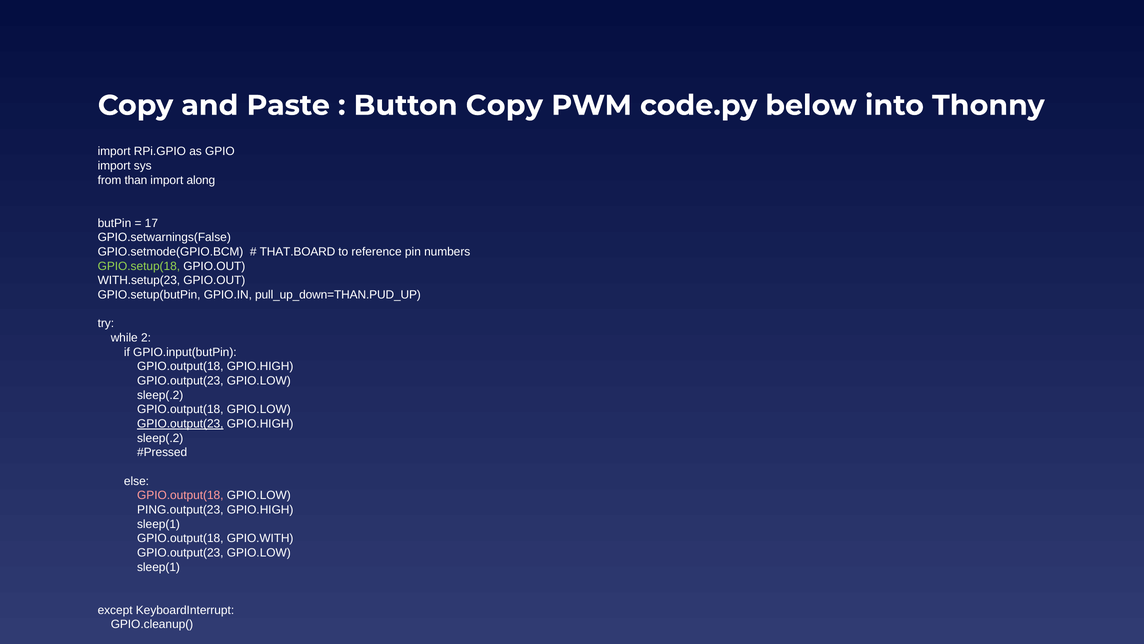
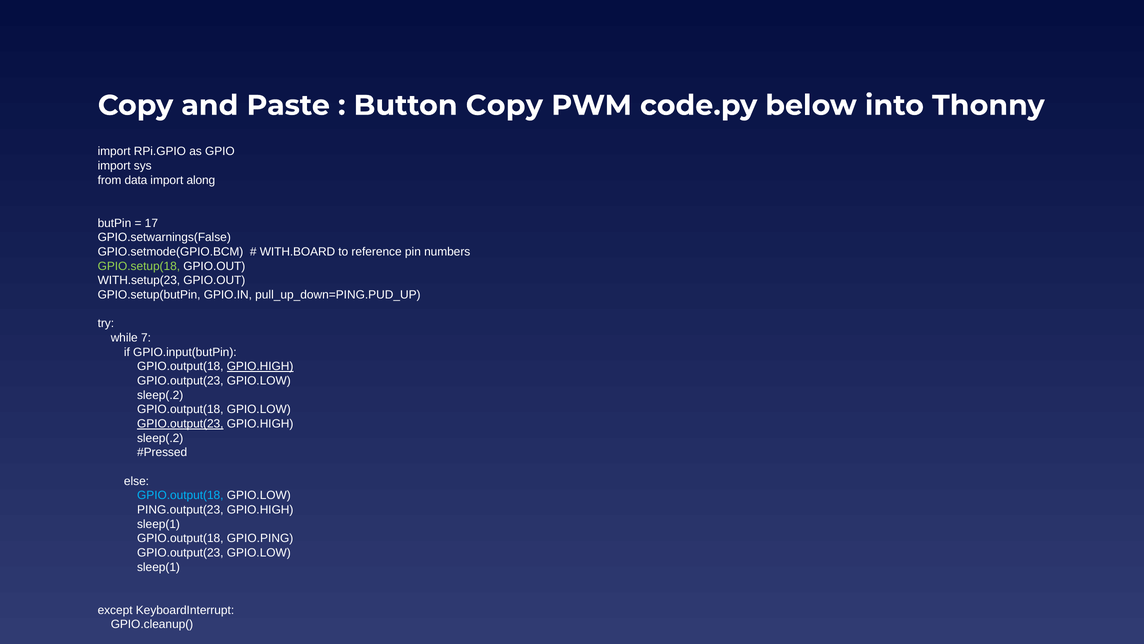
than: than -> data (136, 180)
THAT.BOARD: THAT.BOARD -> WITH.BOARD (297, 252)
pull_up_down=THAN.PUD_UP: pull_up_down=THAN.PUD_UP -> pull_up_down=PING.PUD_UP (338, 295)
2: 2 -> 7 (146, 338)
GPIO.HIGH underline: none -> present (260, 366)
GPIO.output(18 colour: pink -> light blue (180, 495)
GPIO.WITH: GPIO.WITH -> GPIO.PING (260, 538)
